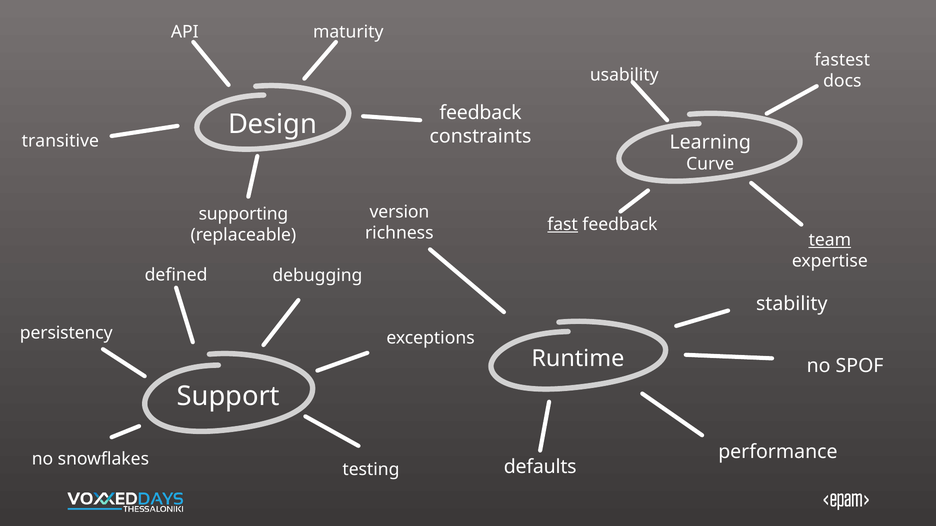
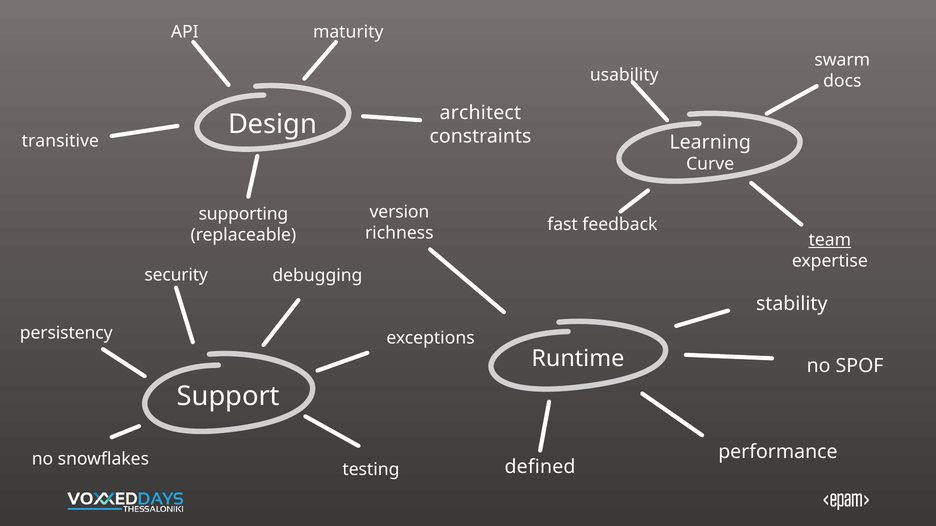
fastest: fastest -> swarm (842, 60)
feedback: feedback -> architect (480, 113)
fast underline: present -> none (563, 225)
defined: defined -> security (176, 275)
defaults: defaults -> defined (540, 467)
